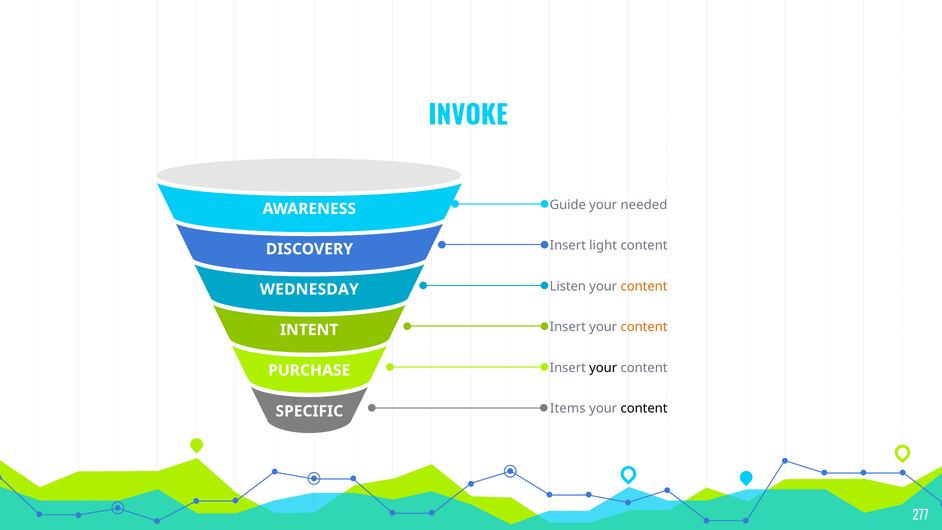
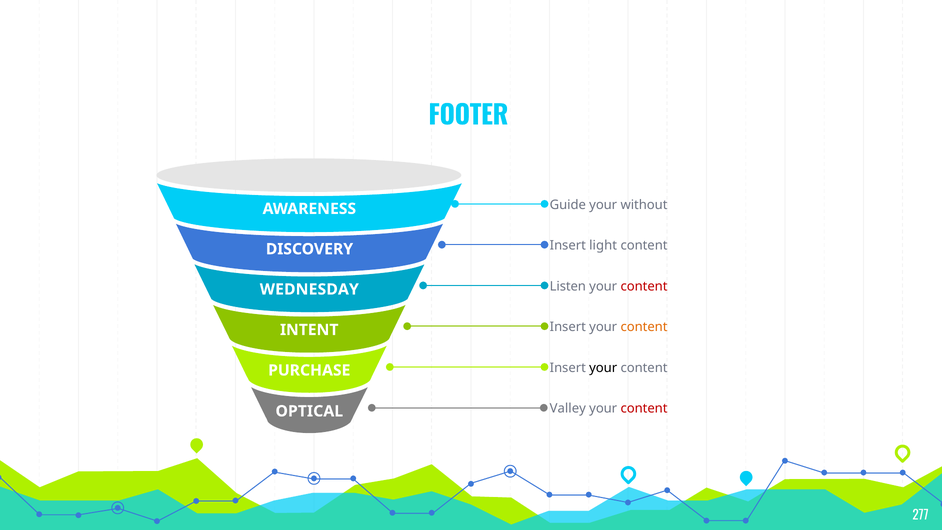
INVOKE: INVOKE -> FOOTER (468, 116)
needed: needed -> without (644, 205)
content colour: orange -> red (644, 286)
Items: Items -> Valley (568, 409)
content colour: black -> red (644, 409)
SPECIFIC: SPECIFIC -> OPTICAL (309, 411)
